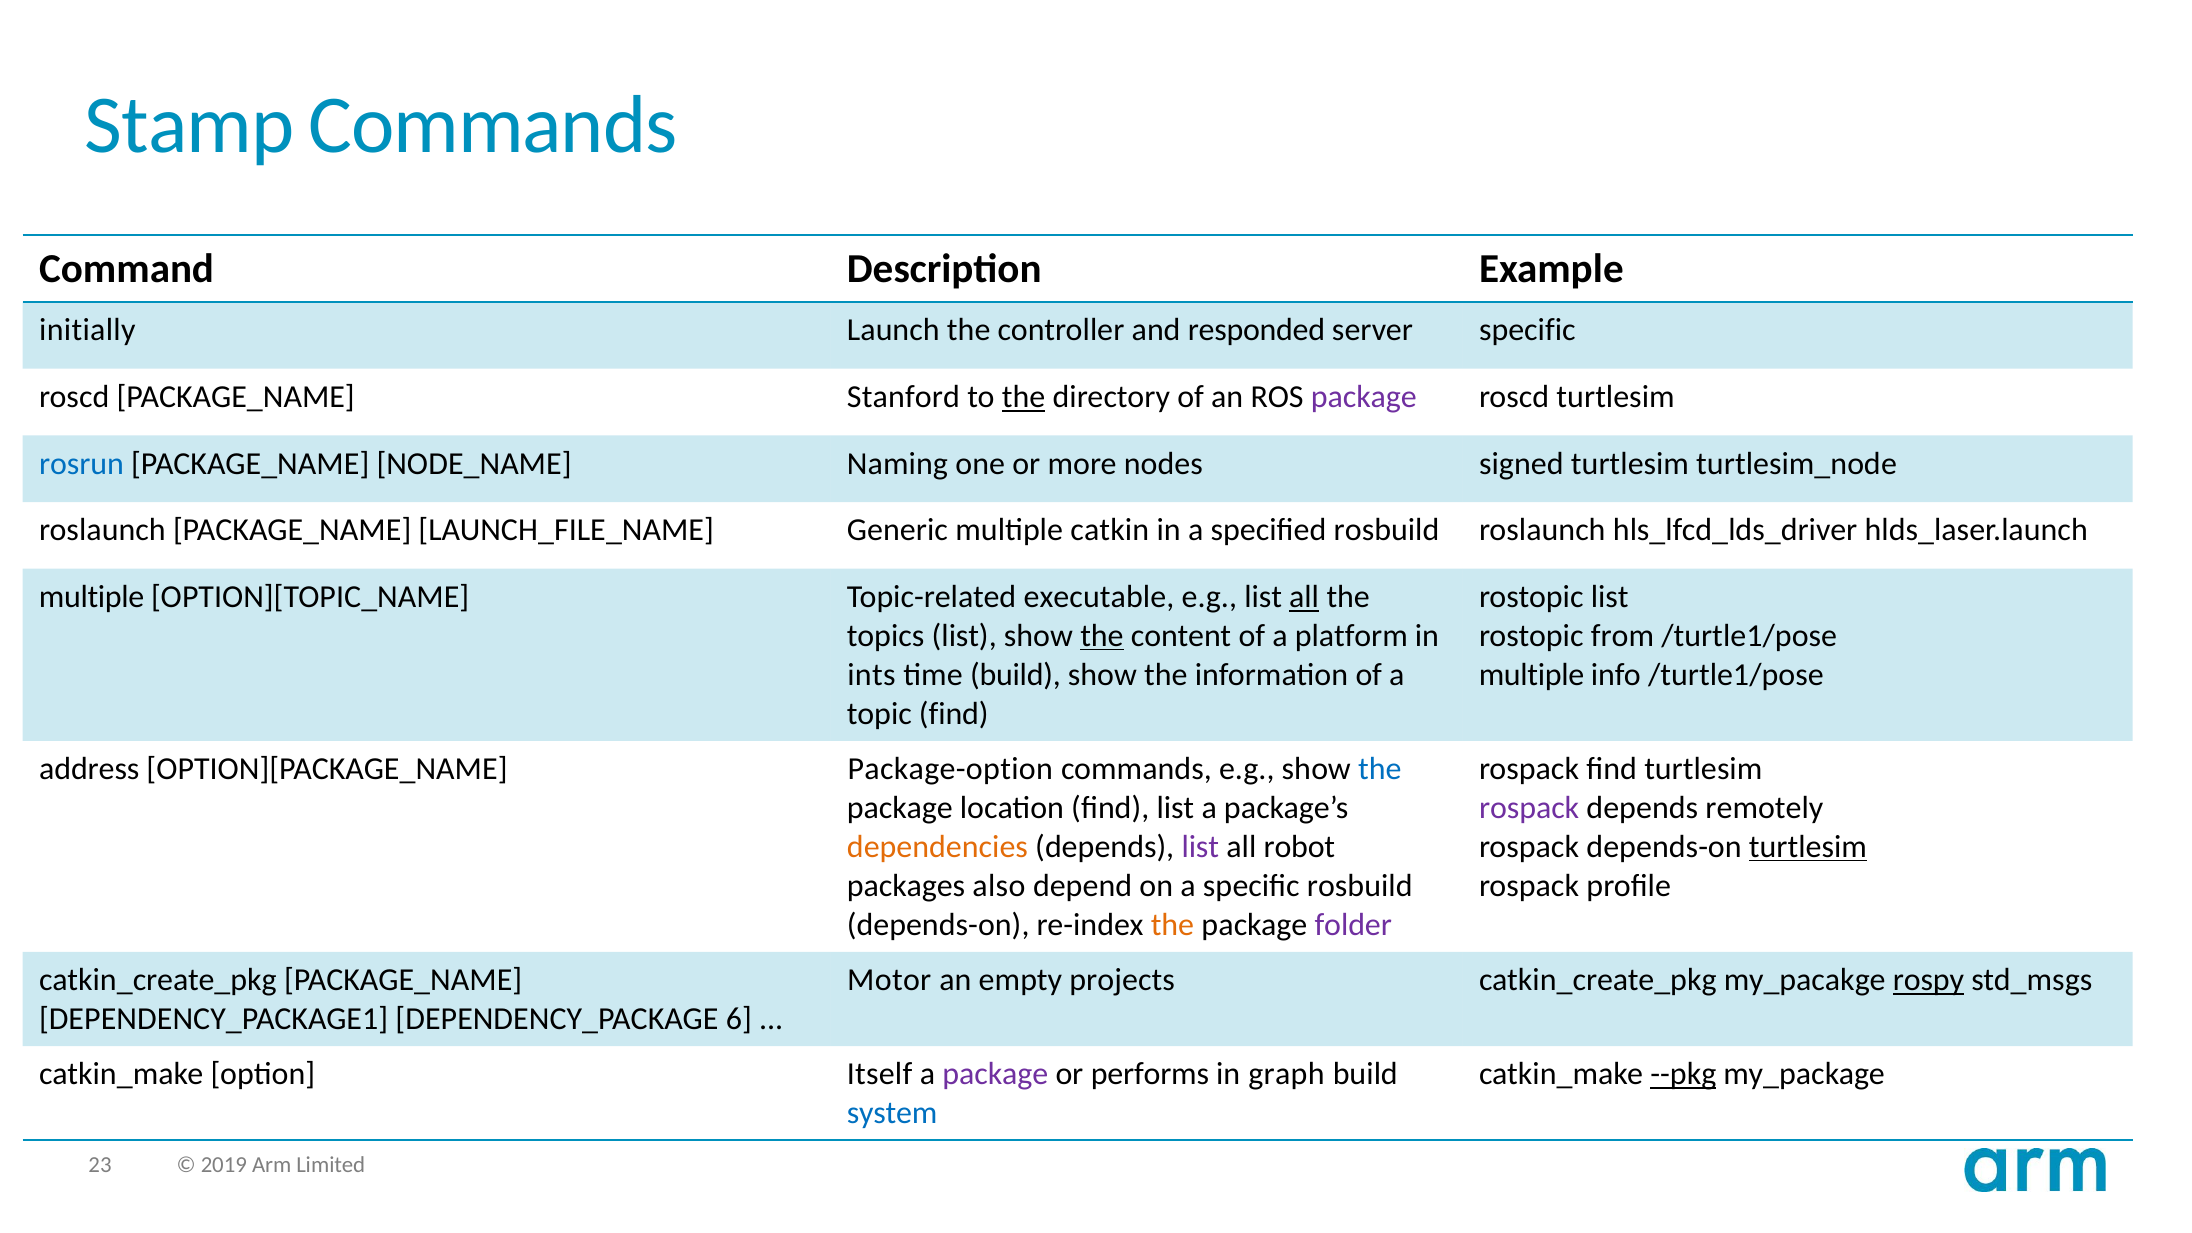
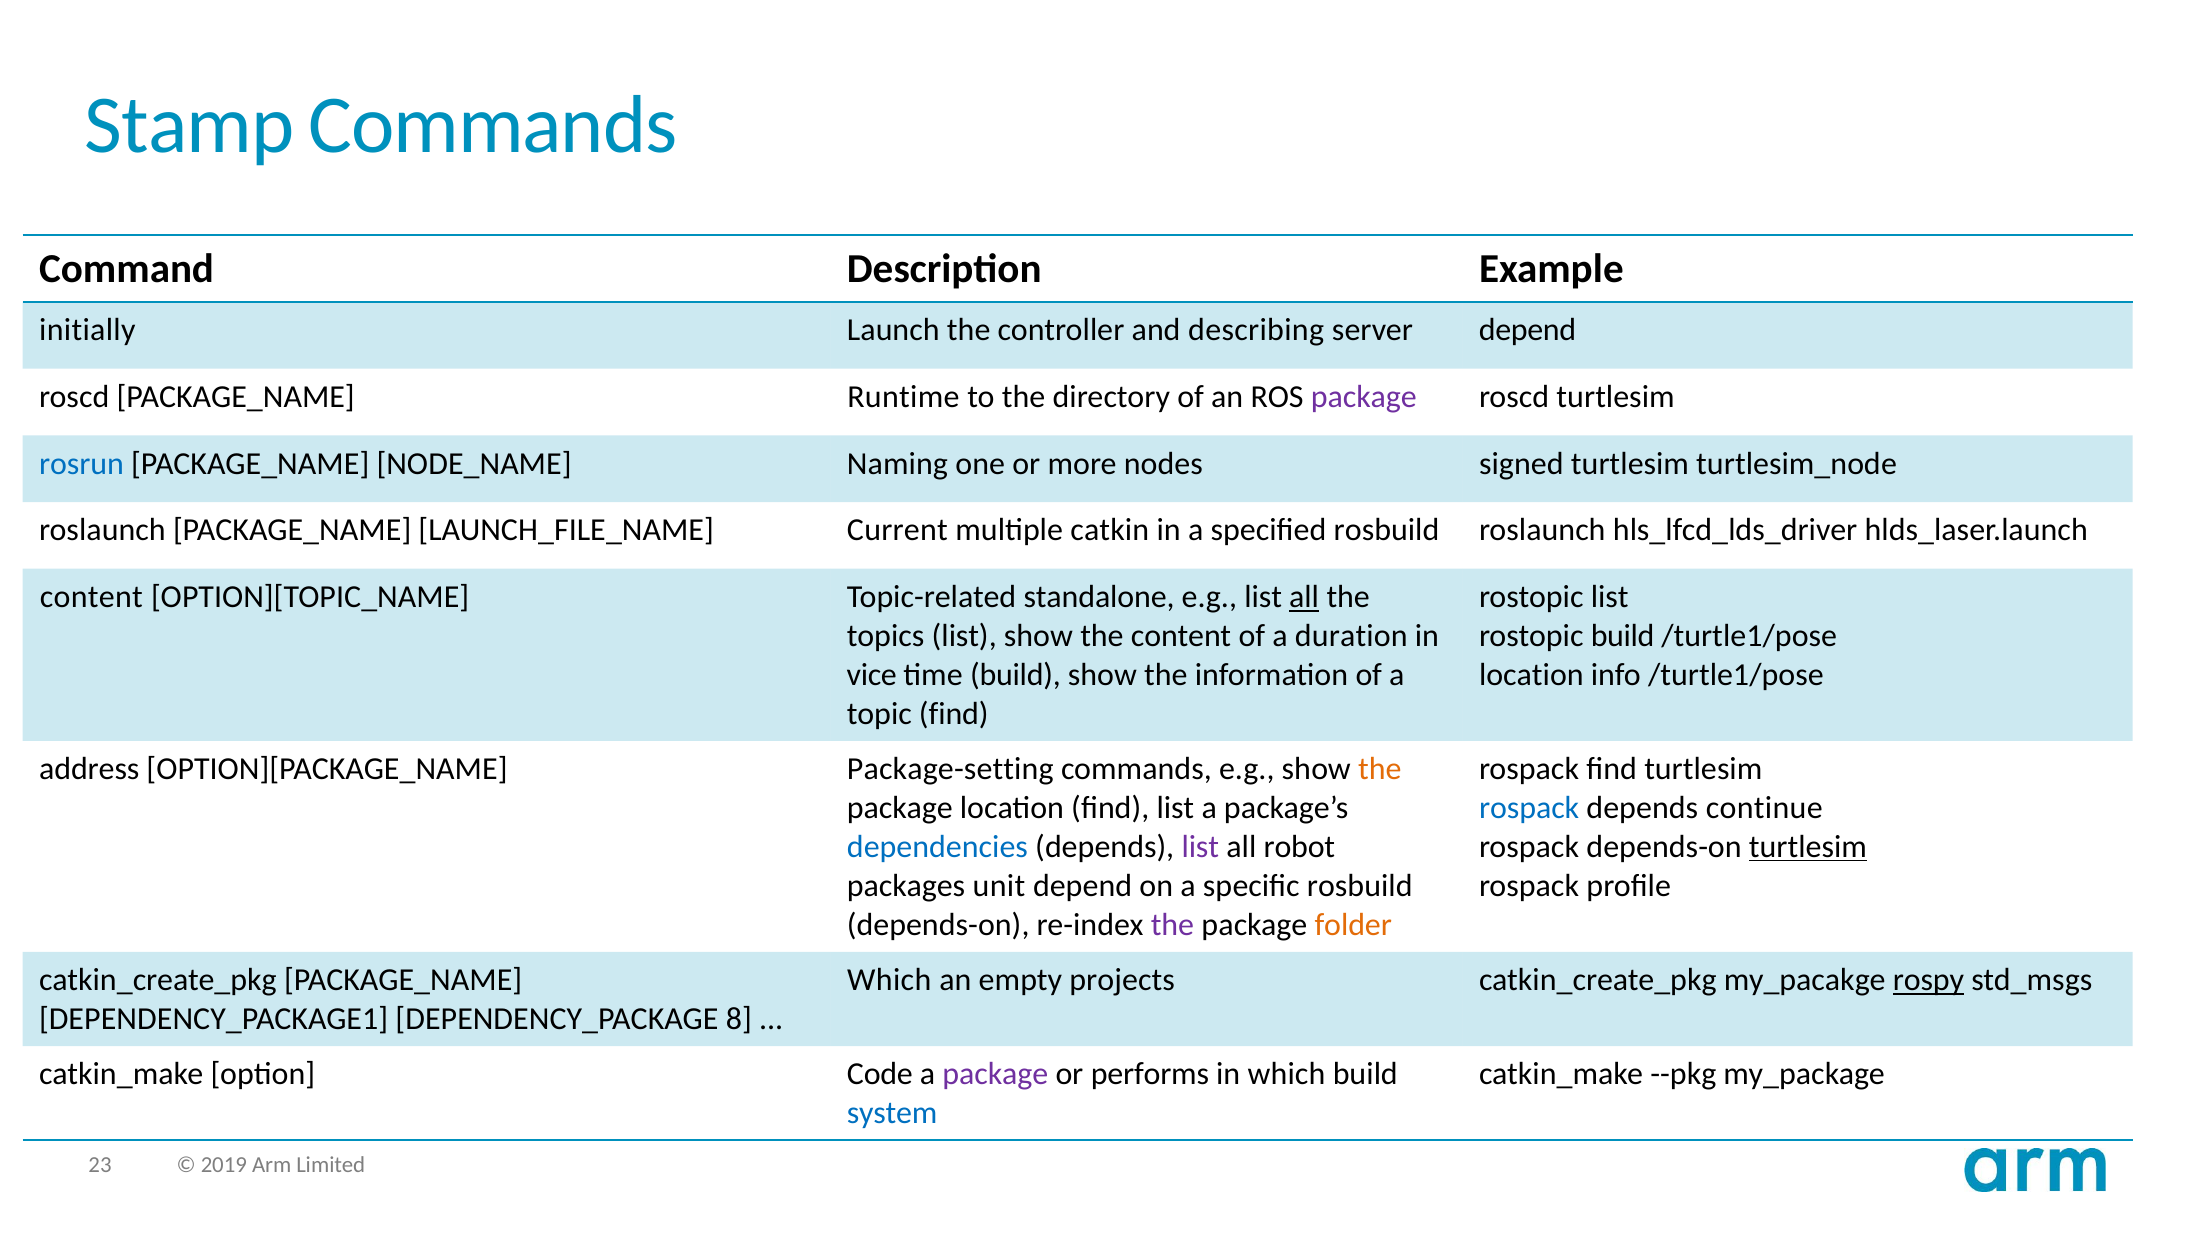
responded: responded -> describing (1256, 330)
server specific: specific -> depend (1527, 330)
Stanford: Stanford -> Runtime (903, 397)
the underline: present -> none (1024, 397)
Generic: Generic -> Current (897, 530)
multiple: multiple -> content (91, 597)
executable: executable -> standalone (1099, 597)
the underline: present -> none (1102, 636)
platform: platform -> duration (1351, 636)
rostopic from: from -> build (1623, 636)
ints: ints -> vice (872, 675)
multiple: multiple -> location (1531, 675)
Package-option: Package-option -> Package-setting (950, 769)
the colour: blue -> orange (1380, 769)
rospack colour: purple -> blue (1529, 808)
remotely: remotely -> continue (1764, 808)
dependencies colour: orange -> blue (937, 847)
also: also -> unit (999, 886)
the colour: orange -> purple (1172, 925)
folder colour: purple -> orange (1353, 925)
Motor: Motor -> Which (889, 980)
6: 6 -> 8 (739, 1019)
Itself: Itself -> Code (880, 1074)
in graph: graph -> which (1287, 1074)
--pkg underline: present -> none (1683, 1074)
